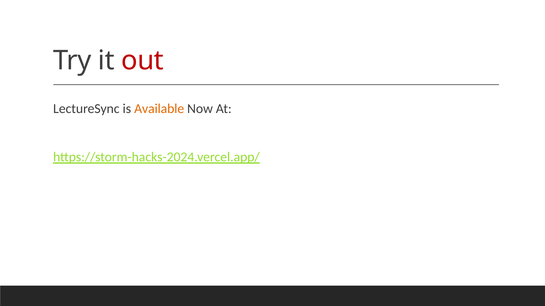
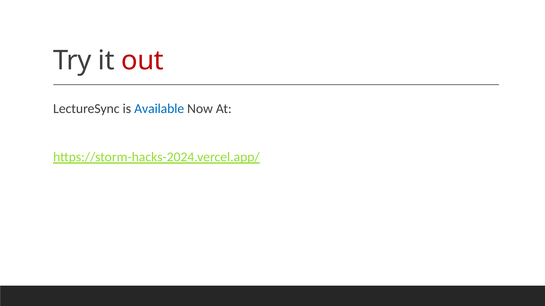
Available colour: orange -> blue (159, 109)
